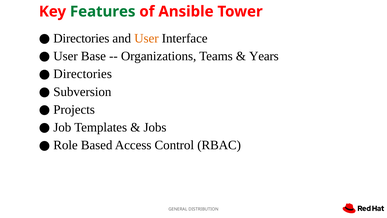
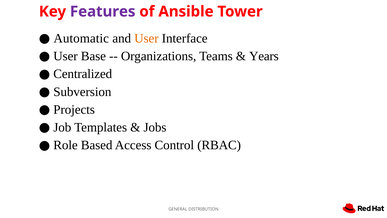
Features colour: green -> purple (103, 12)
Directories: Directories -> Automatic (81, 38)
Directories: Directories -> Centralized (83, 74)
